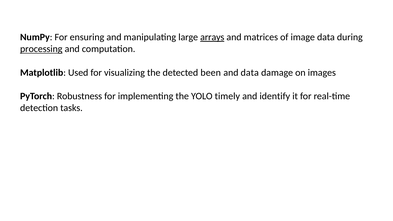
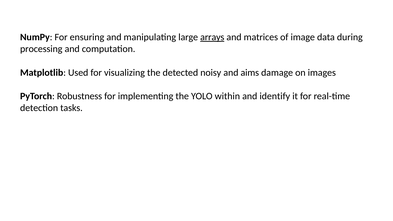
processing underline: present -> none (41, 49)
been: been -> noisy (211, 73)
and data: data -> aims (250, 73)
timely: timely -> within (227, 96)
